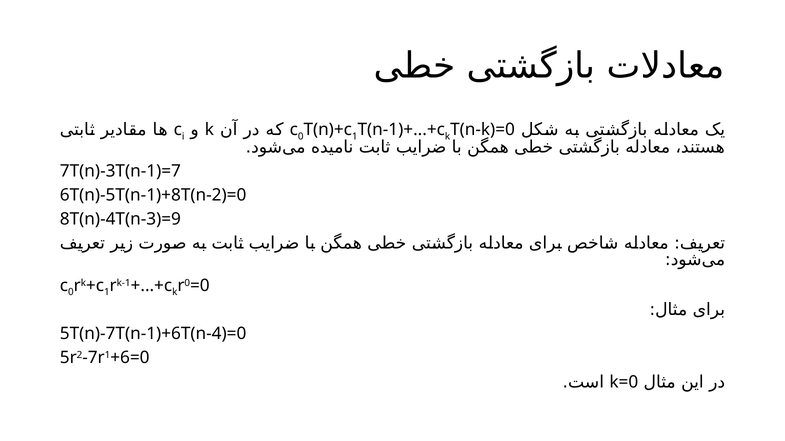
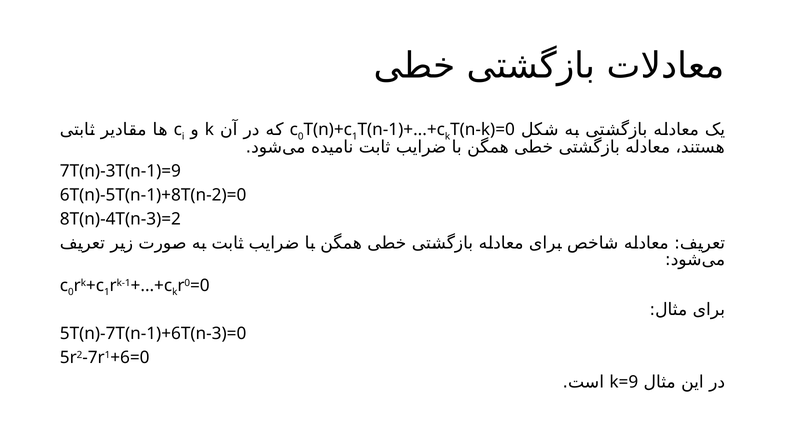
7T(n)-3T(n-1)=7: 7T(n)-3T(n-1)=7 -> 7T(n)-3T(n-1)=9 (120, 171)
8T(n)-4T(n-3)=9: 8T(n)-4T(n-3)=9 -> 8T(n)-4T(n-3)=2 (120, 219)
5T(n)-7T(n-1)+6T(n-4)=0: 5T(n)-7T(n-1)+6T(n-4)=0 -> 5T(n)-7T(n-1)+6T(n-3)=0 (153, 334)
k=0: k=0 -> k=9 (624, 382)
